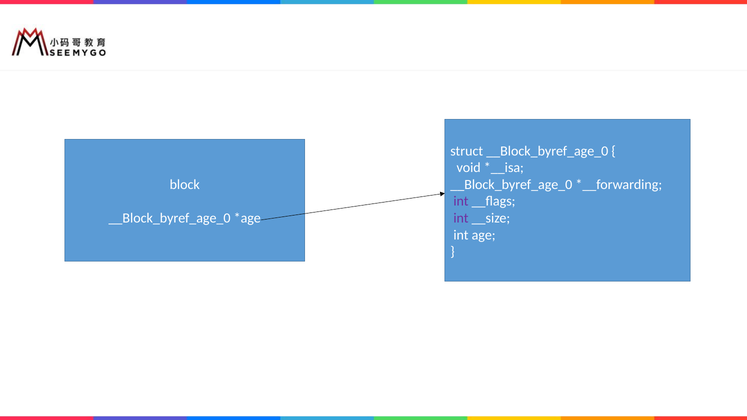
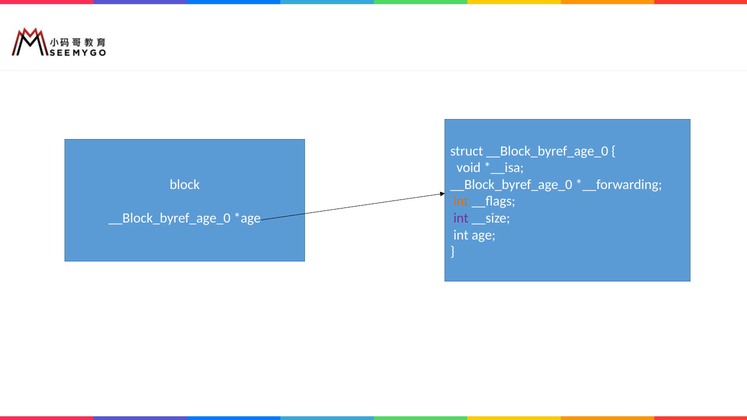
int colour: purple -> orange (461, 201)
